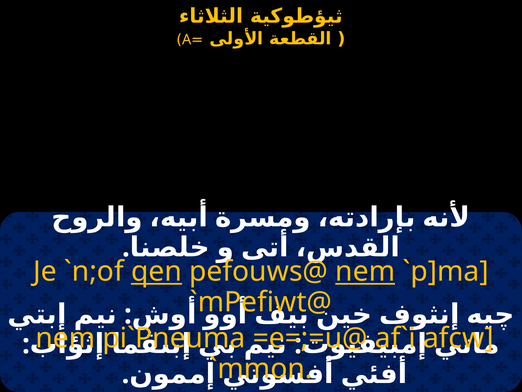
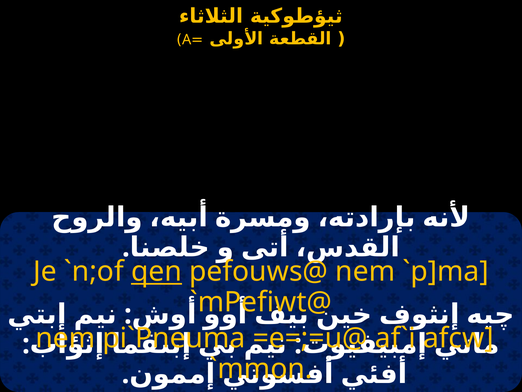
nem underline: present -> none (365, 271)
